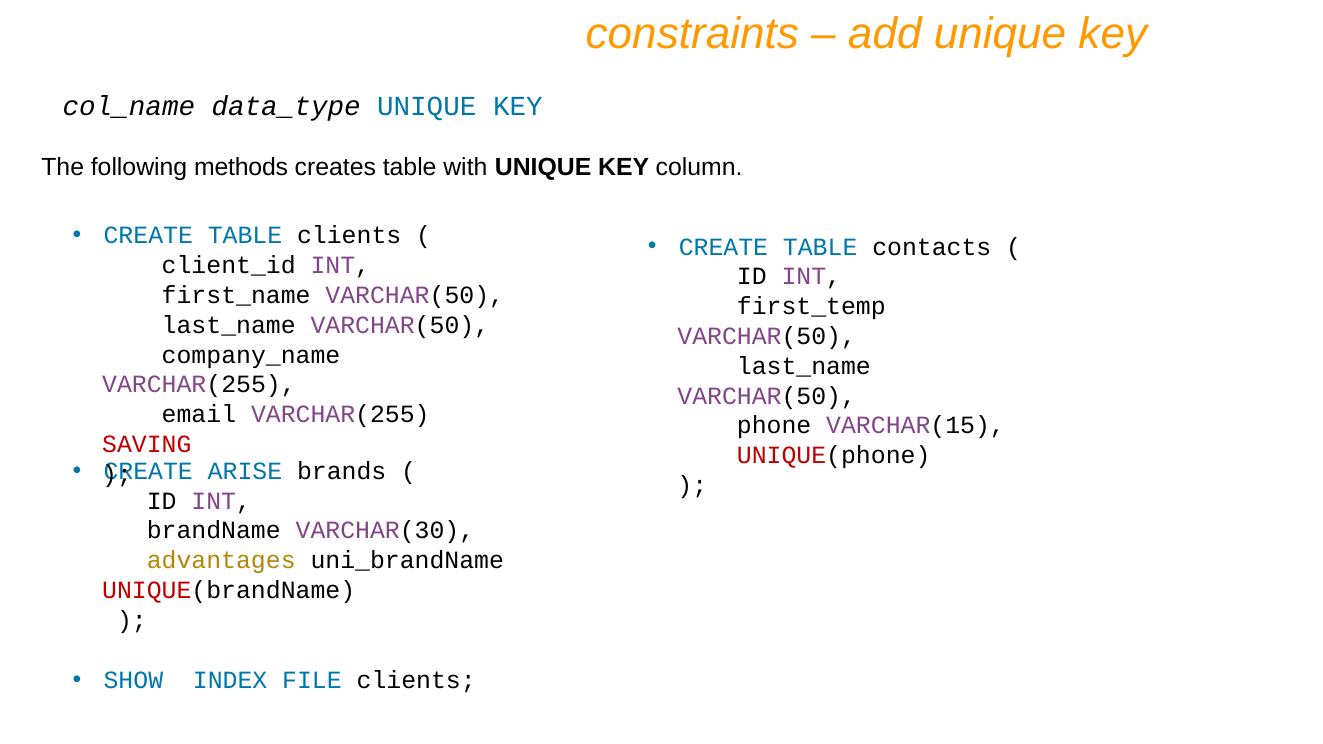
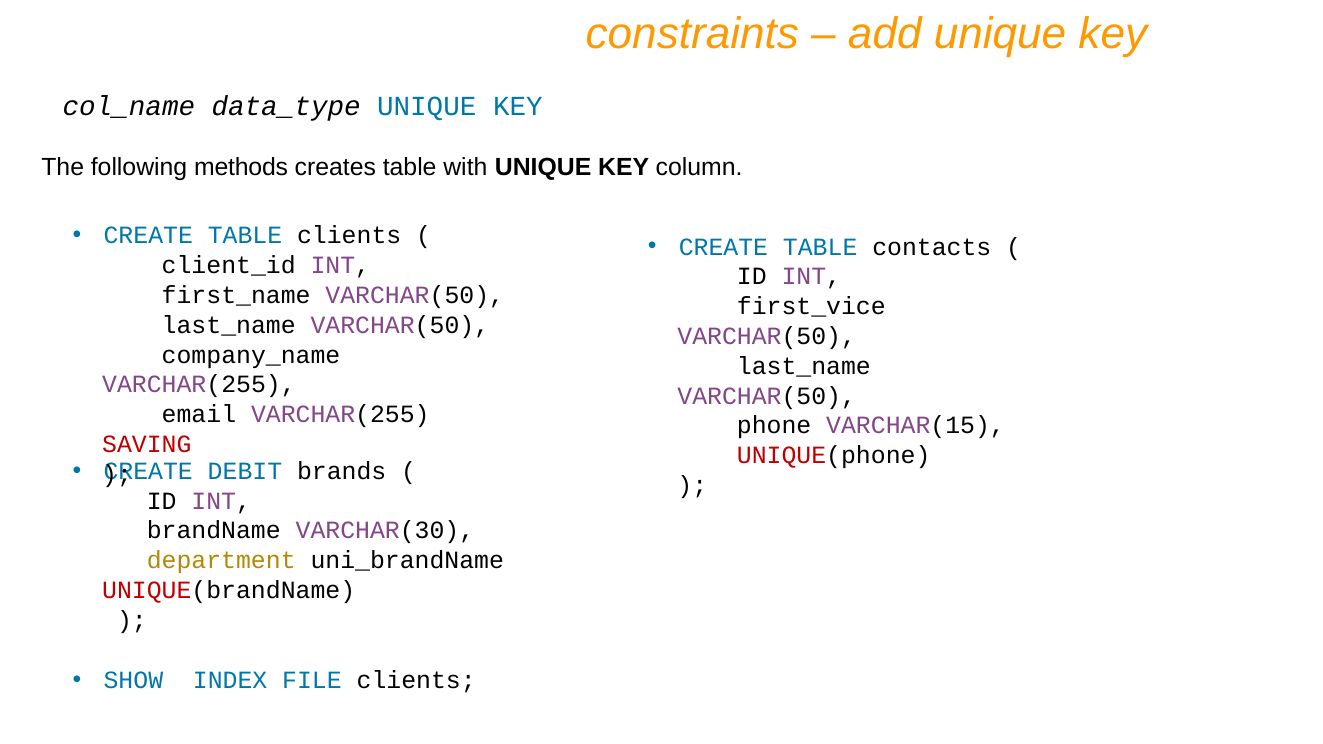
first_temp: first_temp -> first_vice (811, 307)
ARISE: ARISE -> DEBIT (245, 471)
advantages: advantages -> department (221, 561)
